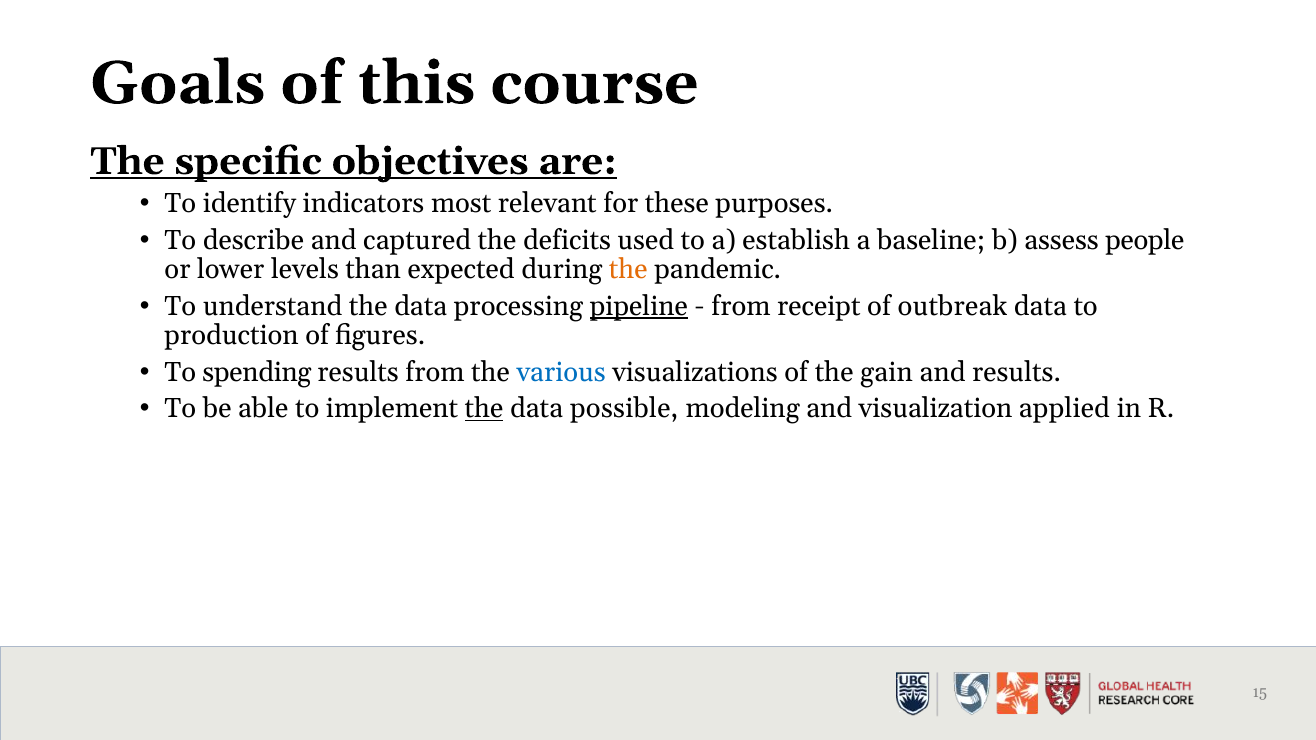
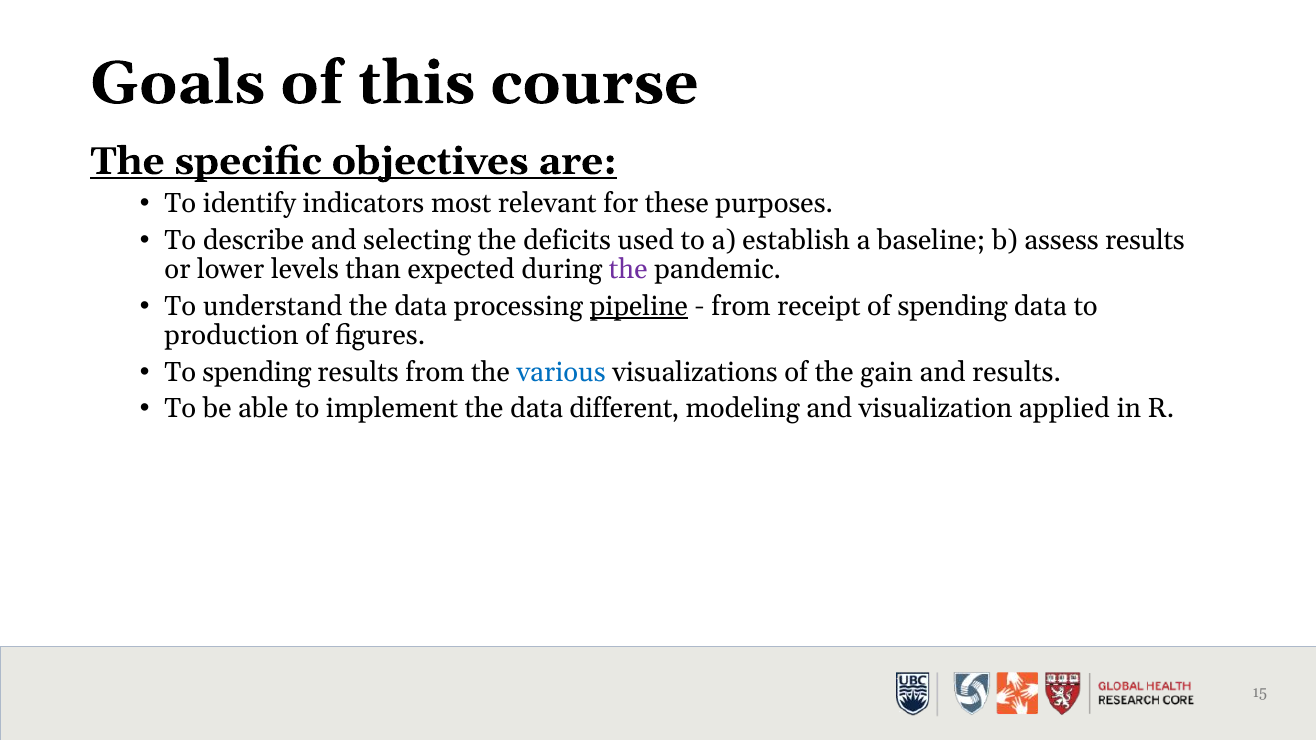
captured: captured -> selecting (417, 240)
assess people: people -> results (1145, 240)
the colour: orange -> purple (628, 270)
of outbreak: outbreak -> spending (953, 306)
the underline: present -> none (484, 409)
possible: possible -> different (624, 409)
